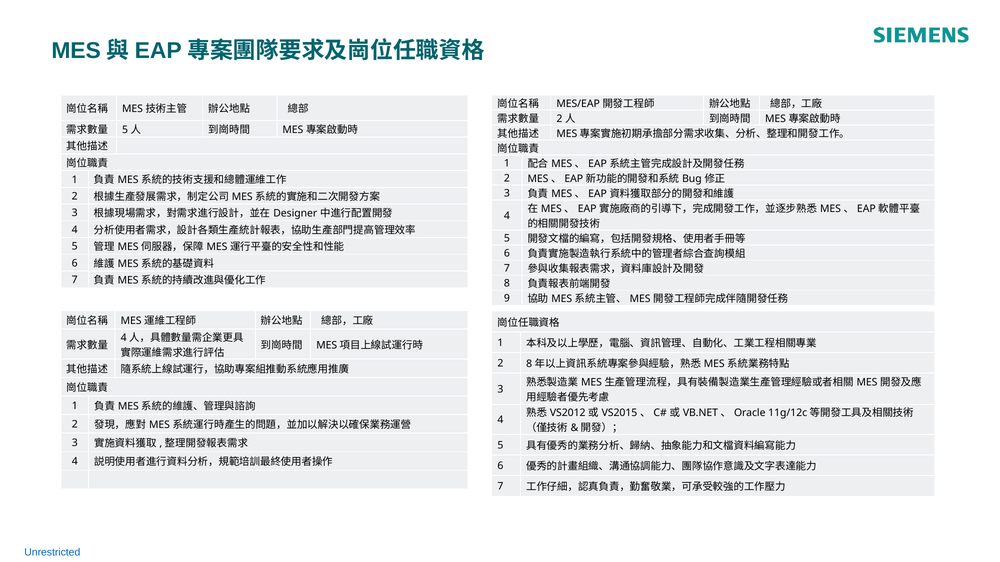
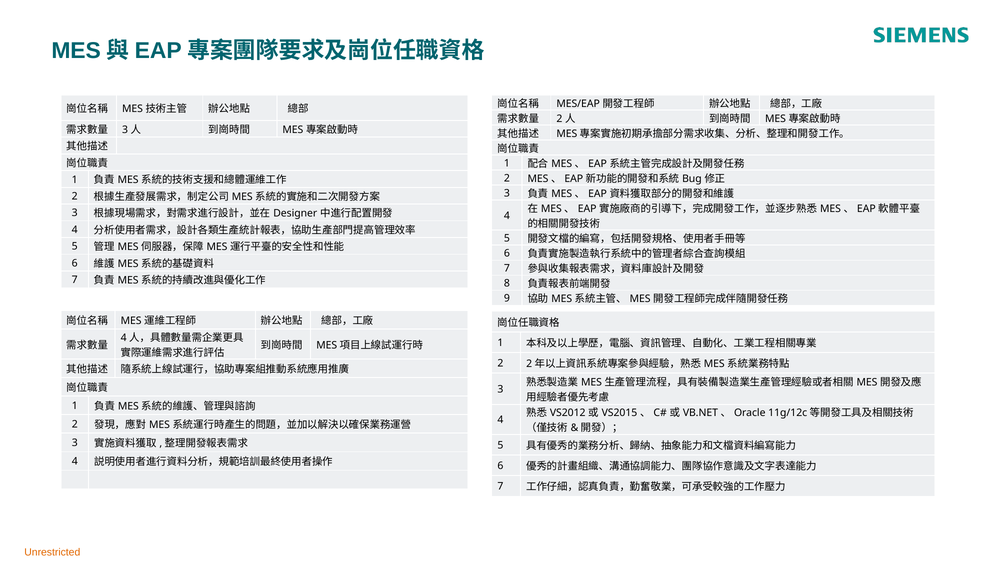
5: 5 -> 3 (125, 130)
2 8: 8 -> 2 (529, 364)
Unrestricted colour: blue -> orange (52, 553)
